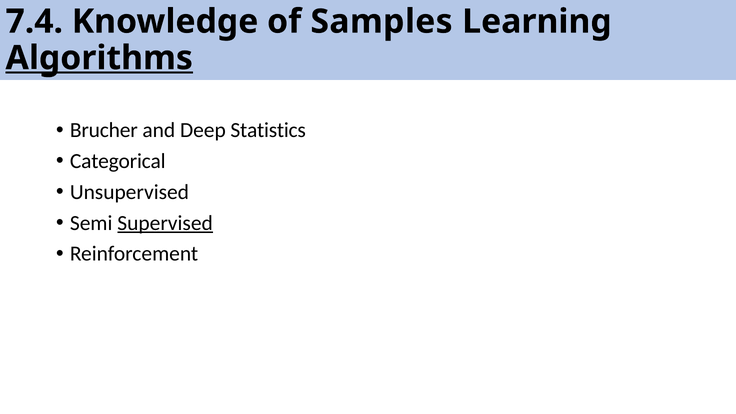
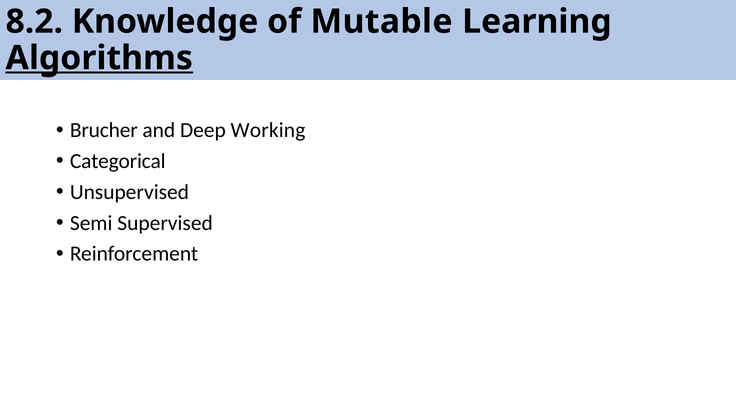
7.4: 7.4 -> 8.2 (34, 22)
Samples: Samples -> Mutable (382, 22)
Statistics: Statistics -> Working (268, 130)
Supervised underline: present -> none (165, 223)
